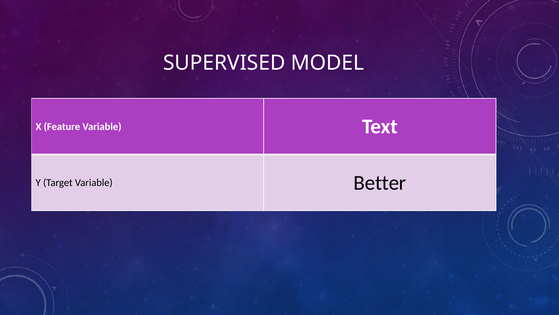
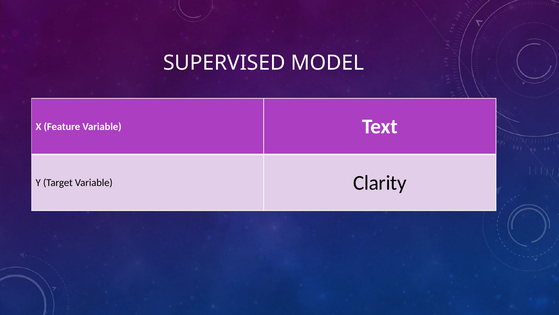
Better: Better -> Clarity (380, 183)
